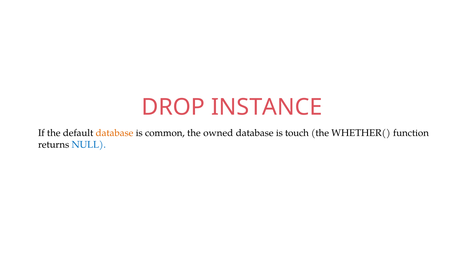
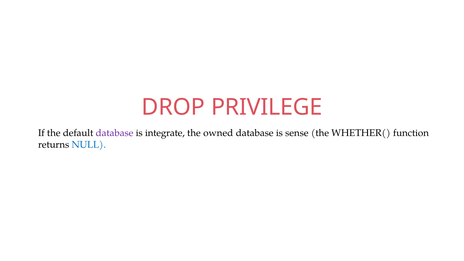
INSTANCE: INSTANCE -> PRIVILEGE (267, 107)
database colour: orange -> purple (115, 133)
common: common -> integrate (165, 133)
touch: touch -> sense (297, 133)
